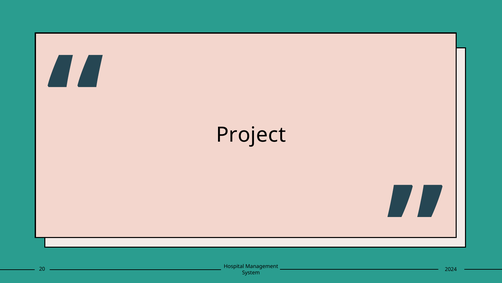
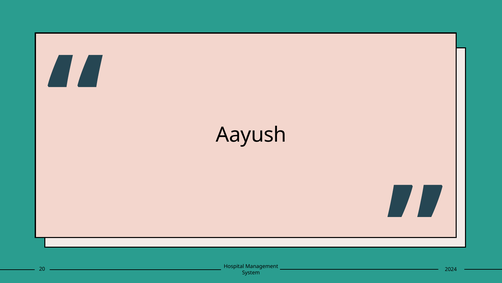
Project: Project -> Aayush (251, 135)
